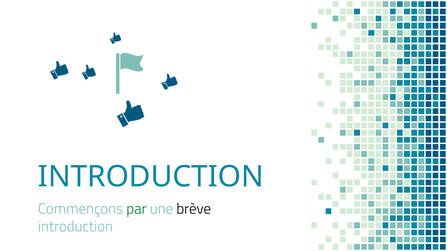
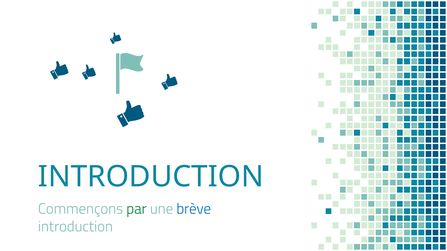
brève colour: black -> blue (194, 209)
